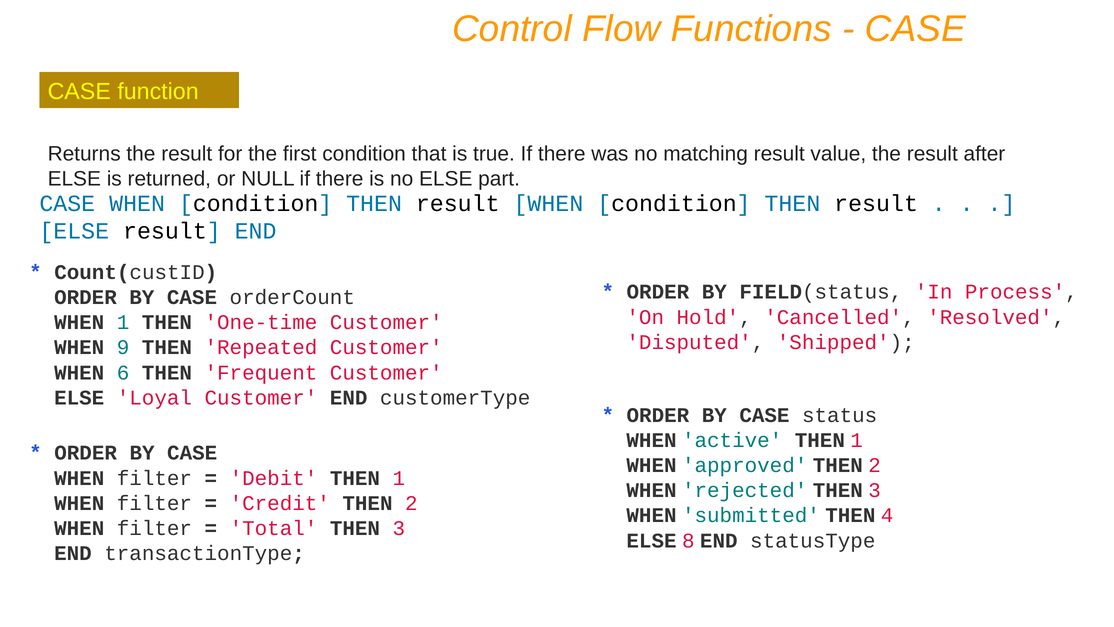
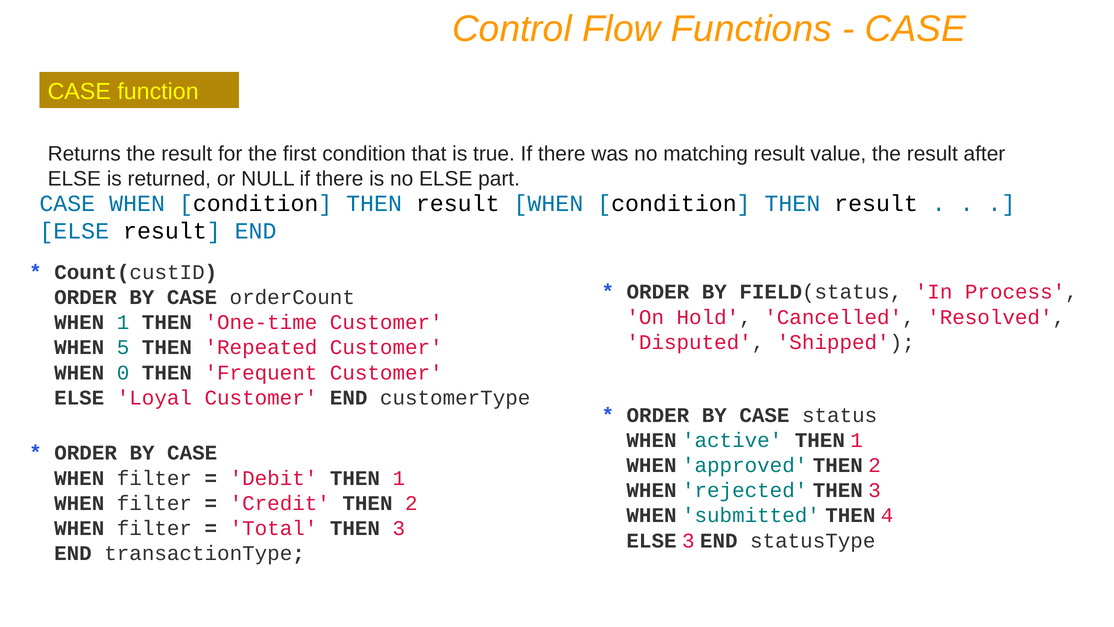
9: 9 -> 5 (123, 347)
6: 6 -> 0 (123, 372)
ELSE 8: 8 -> 3 (688, 540)
